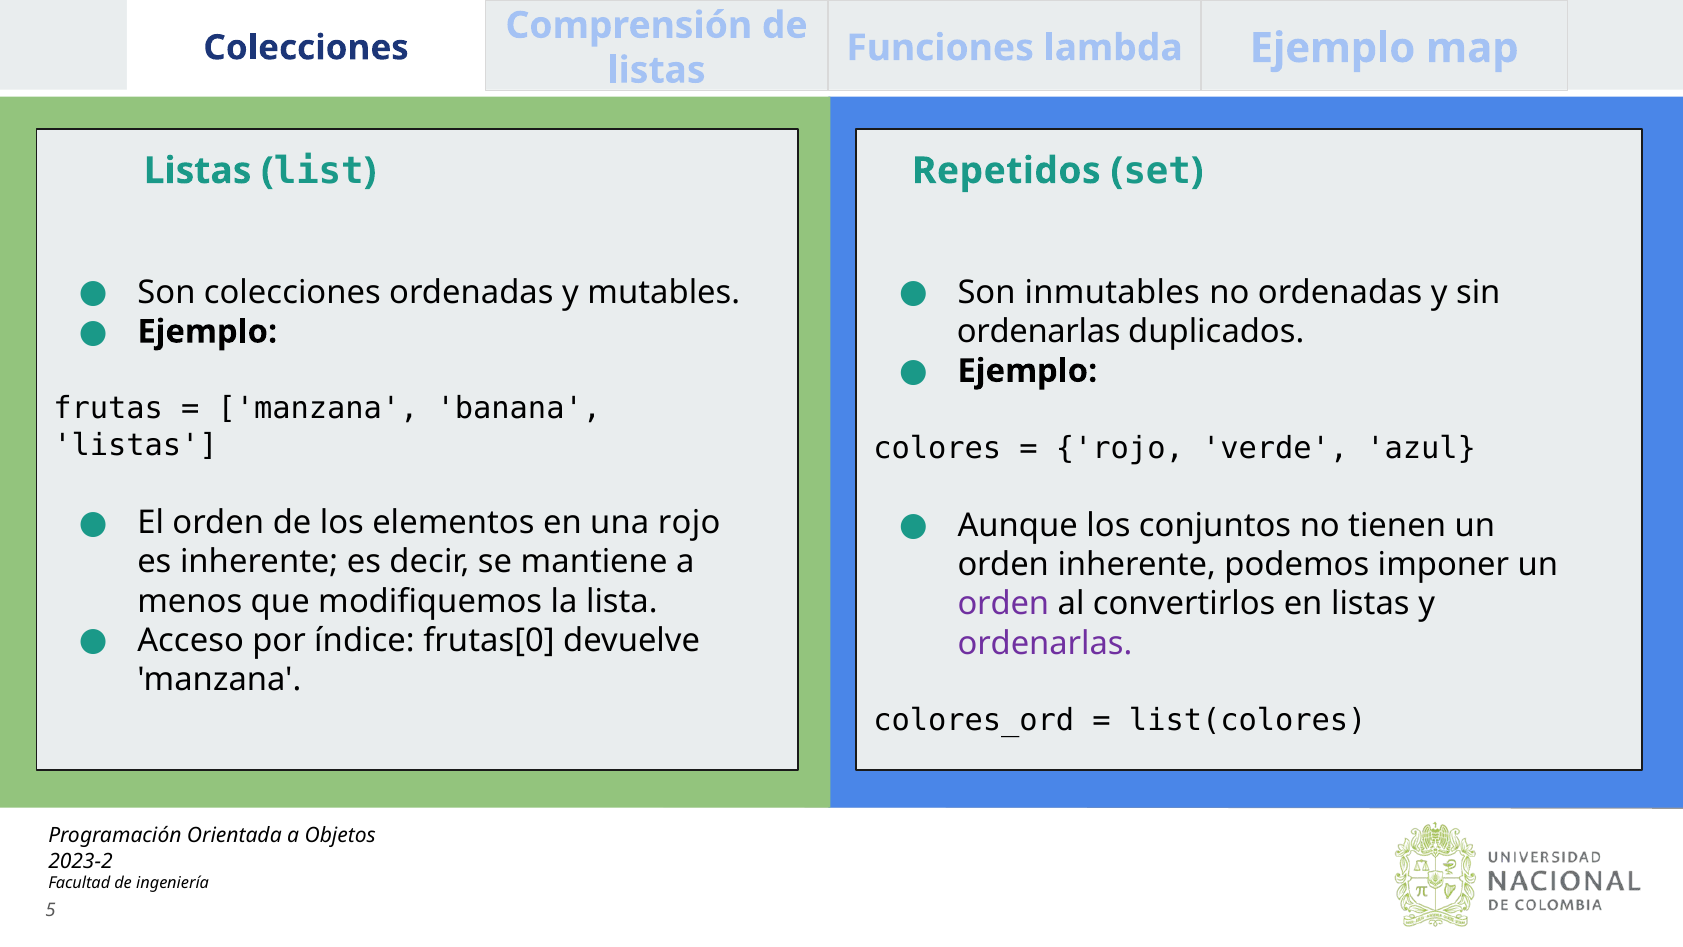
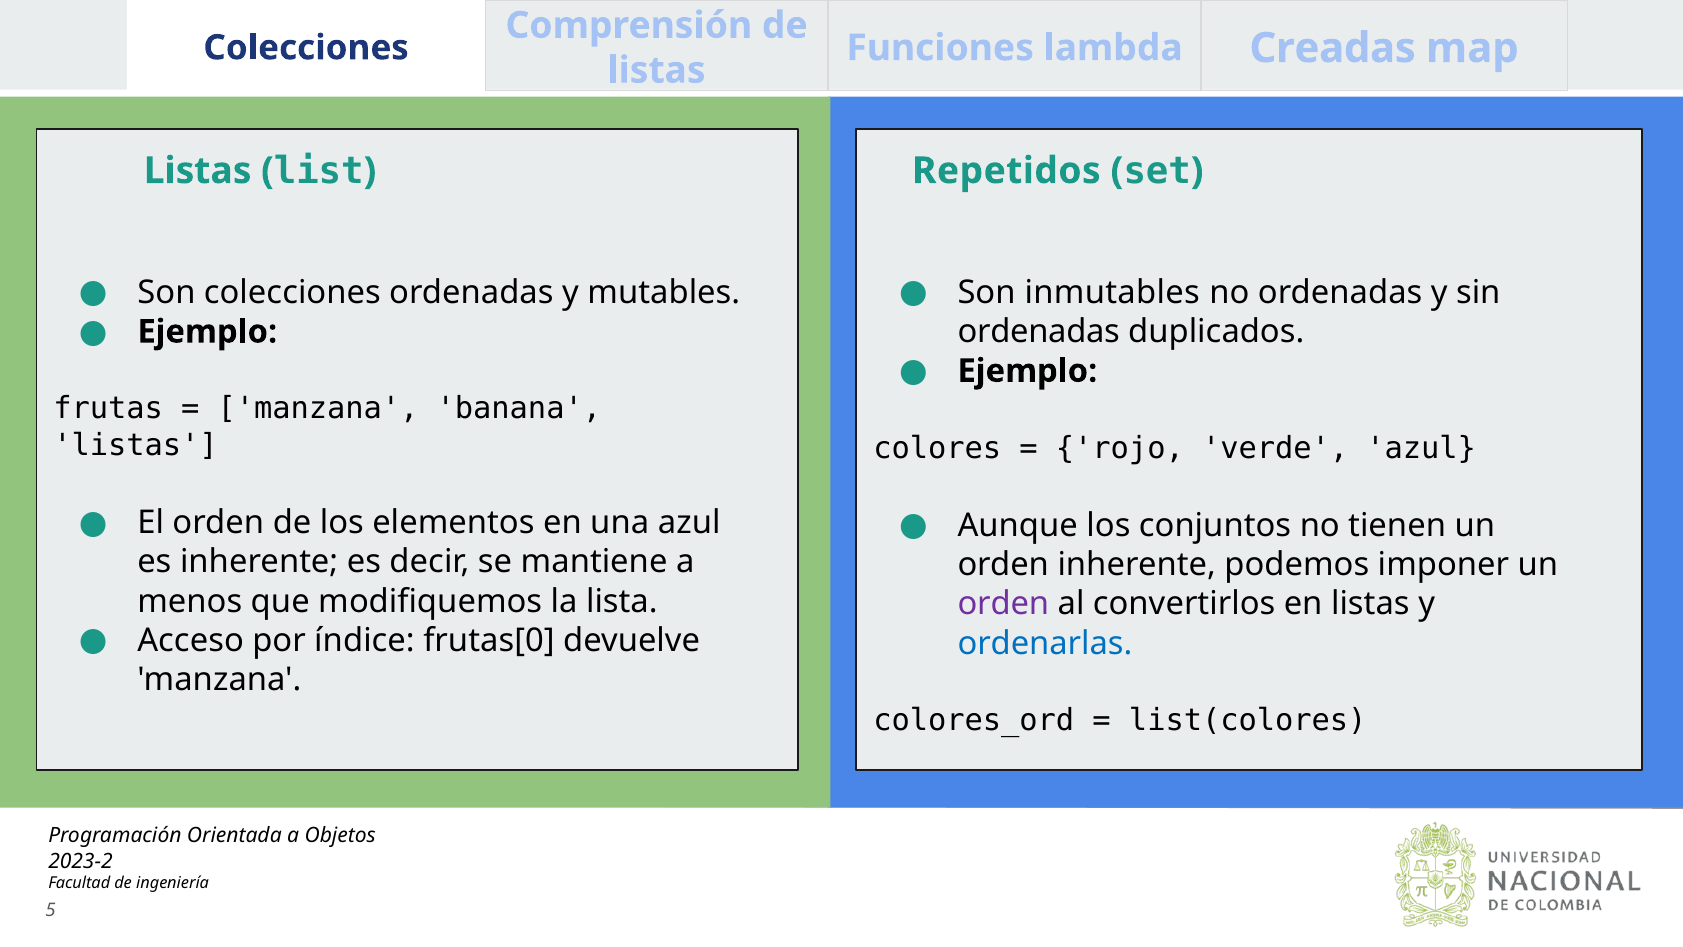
lambda Ejemplo: Ejemplo -> Creadas (1333, 48)
ordenarlas: ordenarlas -> ordenadas (1039, 332)
una rojo: rojo -> azul (689, 523)
ordenarlas colour: purple -> blue (1045, 643)
